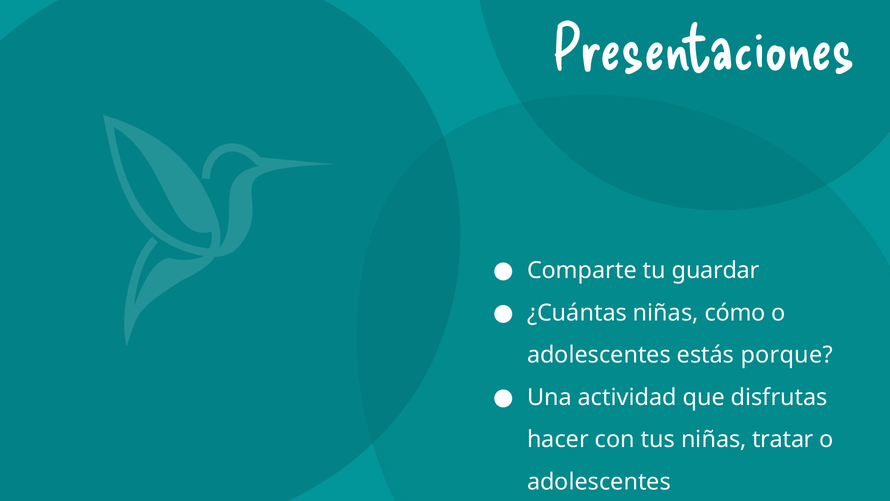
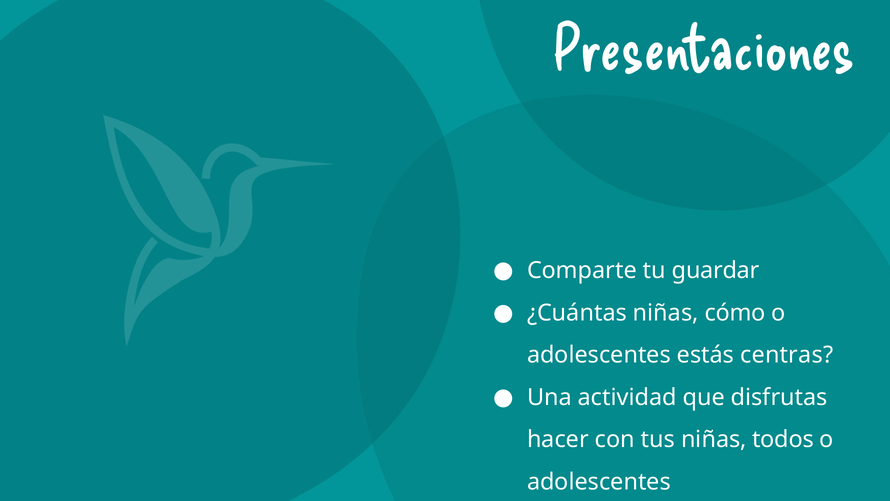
porque: porque -> centras (787, 355)
tratar: tratar -> todos (783, 439)
